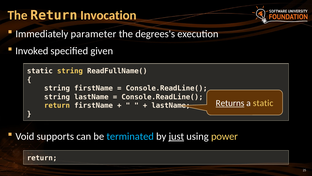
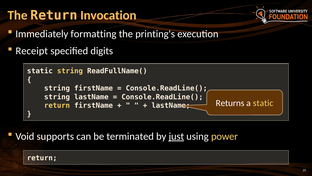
parameter: parameter -> formatting (94, 34)
degrees's: degrees's -> printing's (155, 34)
Invoked: Invoked -> Receipt (32, 51)
given: given -> digits (102, 51)
Returns underline: present -> none (230, 103)
terminated colour: light blue -> white (130, 136)
